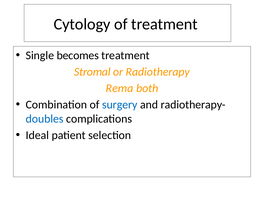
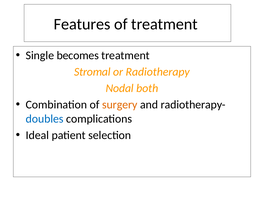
Cytology: Cytology -> Features (82, 24)
Rema: Rema -> Nodal (120, 88)
surgery colour: blue -> orange (120, 105)
